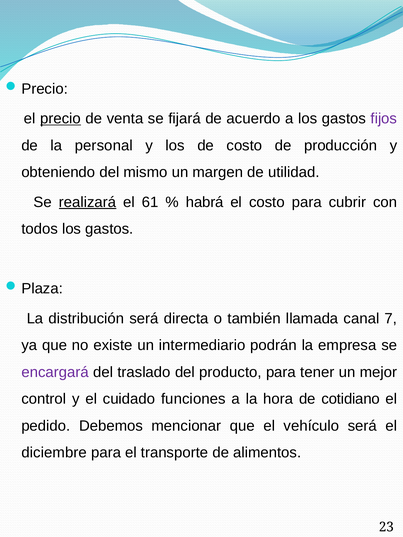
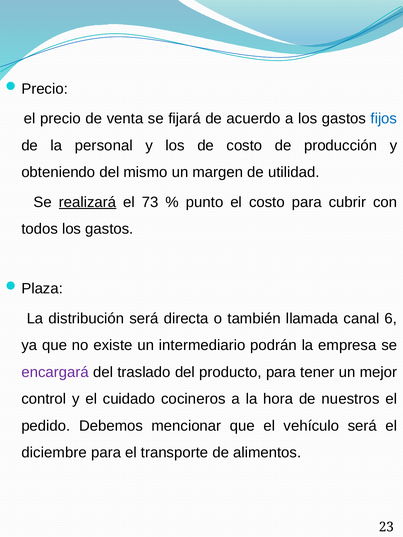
precio underline: present -> none (61, 119)
fijos colour: purple -> blue (384, 119)
61: 61 -> 73 (150, 202)
habrá: habrá -> punto (205, 202)
7: 7 -> 6 (391, 319)
funciones: funciones -> cocineros (193, 399)
cotidiano: cotidiano -> nuestros (351, 399)
